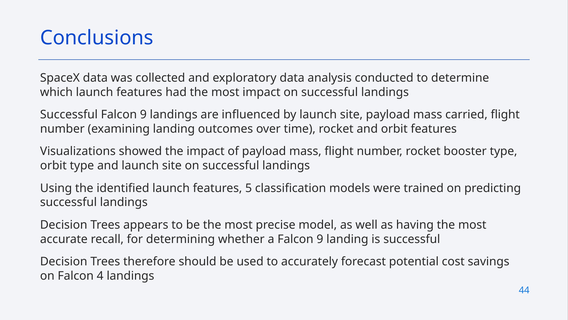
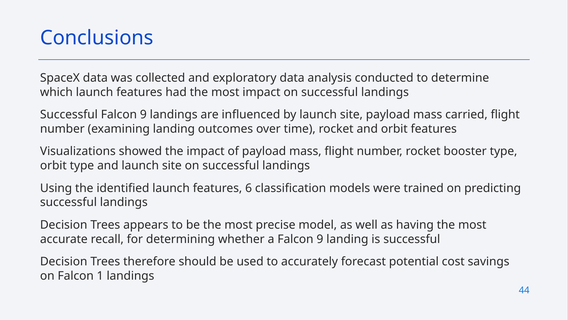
5: 5 -> 6 (249, 188)
4: 4 -> 1 (100, 275)
